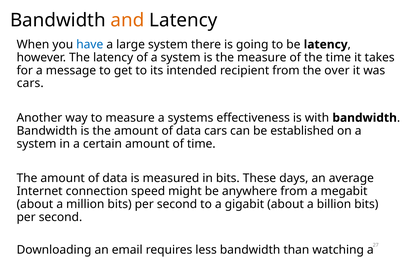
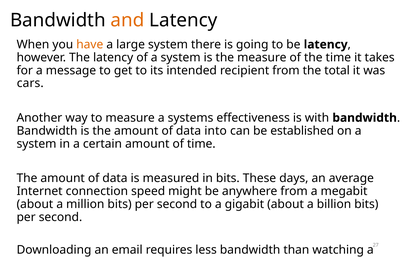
have colour: blue -> orange (90, 44)
over: over -> total (337, 70)
data cars: cars -> into (216, 131)
